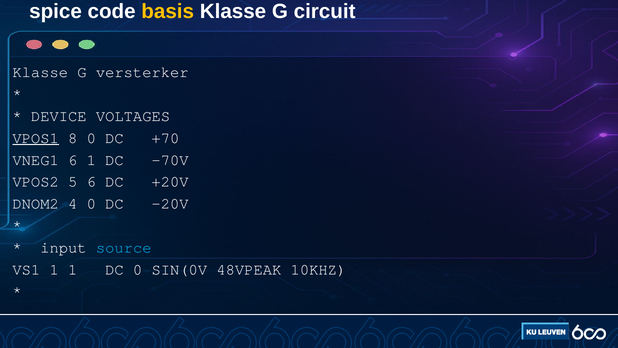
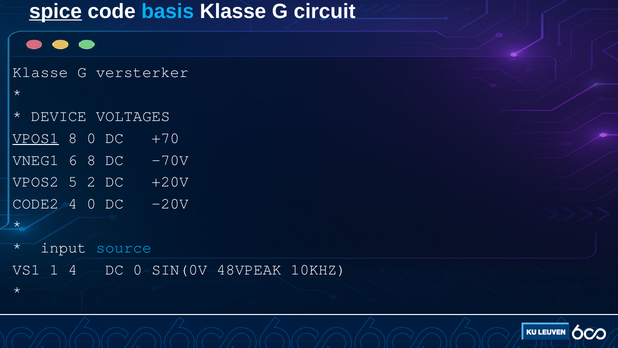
spice underline: none -> present (56, 11)
basis colour: yellow -> light blue (168, 11)
6 1: 1 -> 8 (91, 160)
5 6: 6 -> 2 (91, 182)
DNOM2: DNOM2 -> CODE2 (36, 204)
1 1: 1 -> 4 (73, 269)
